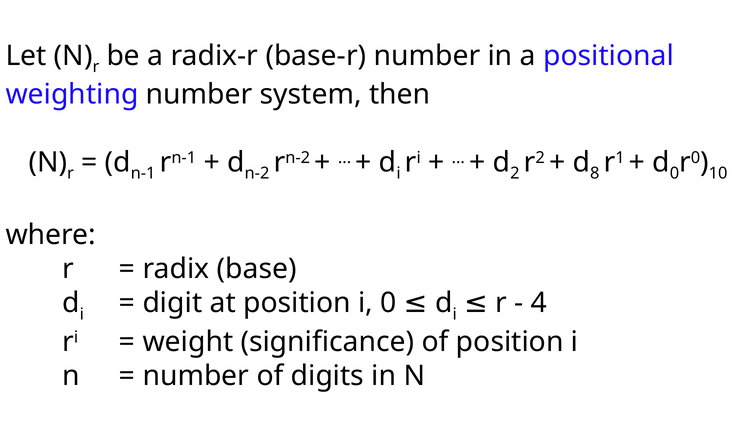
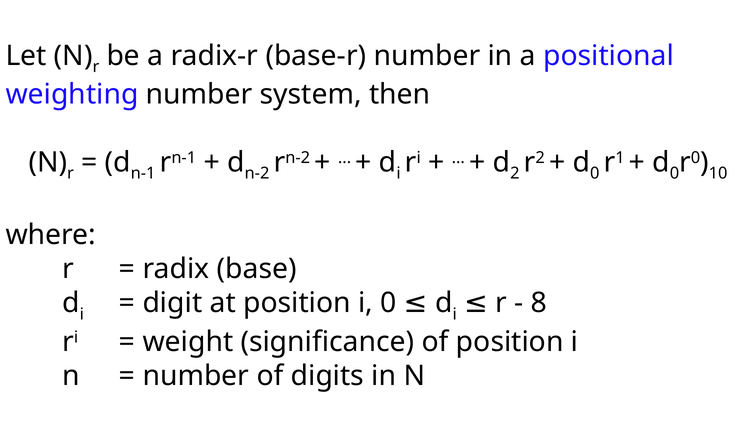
8: 8 -> 0 (595, 174)
4: 4 -> 8 (539, 303)
